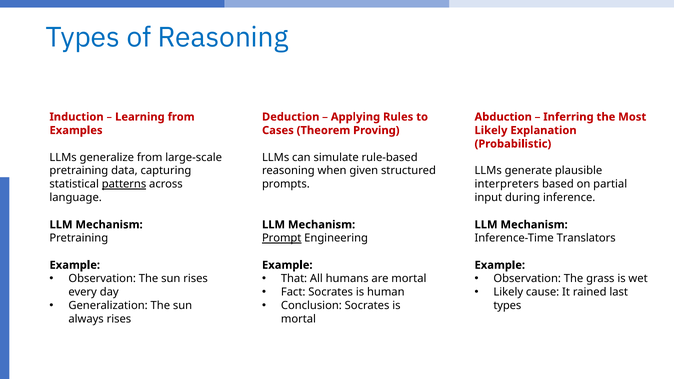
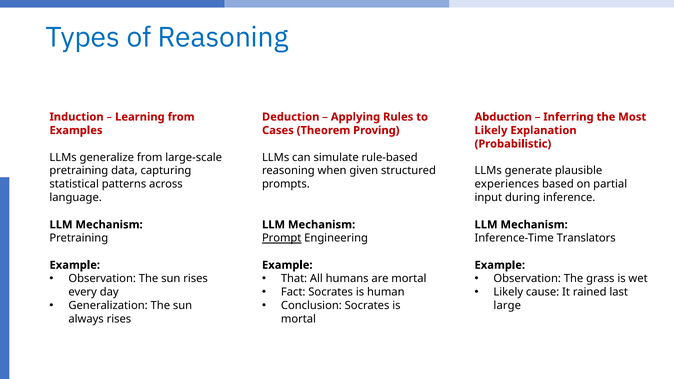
patterns underline: present -> none (124, 184)
interpreters: interpreters -> experiences (507, 184)
types: types -> large (507, 306)
